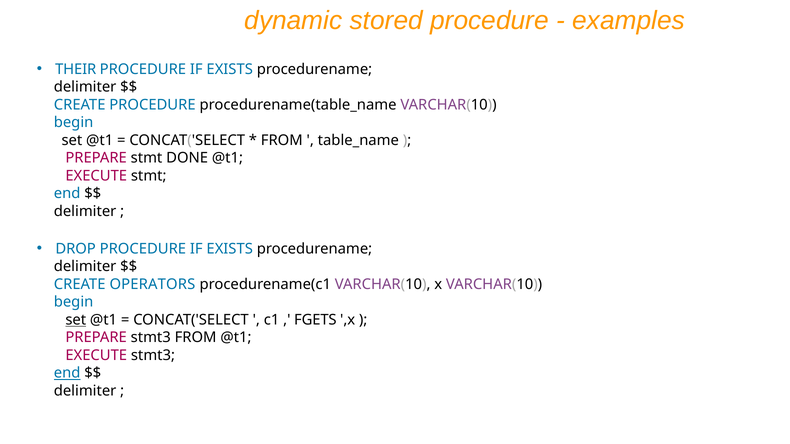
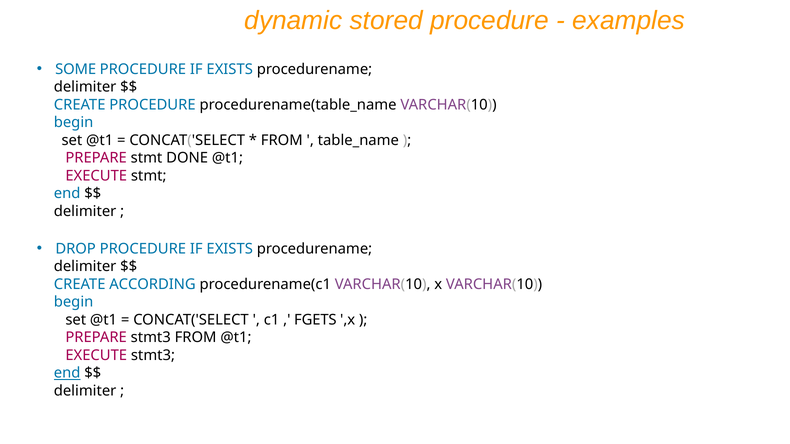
THEIR: THEIR -> SOME (76, 69)
OPERATORS: OPERATORS -> ACCORDING (153, 285)
set underline: present -> none (76, 320)
